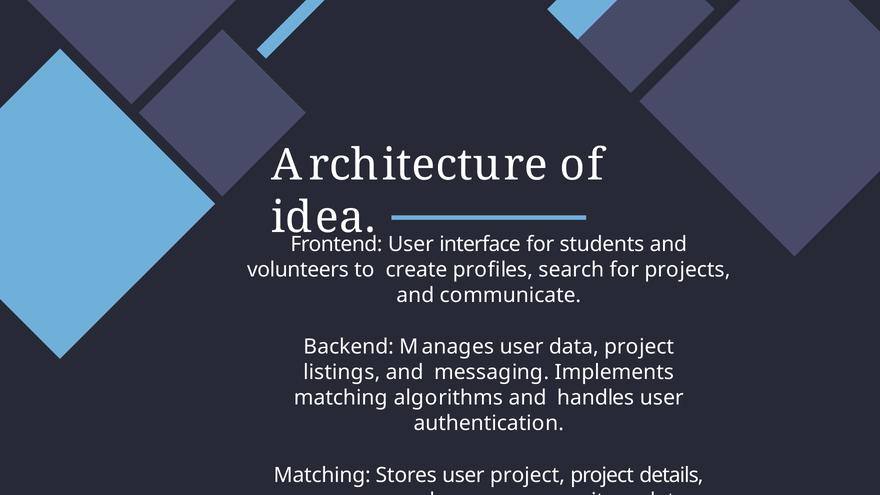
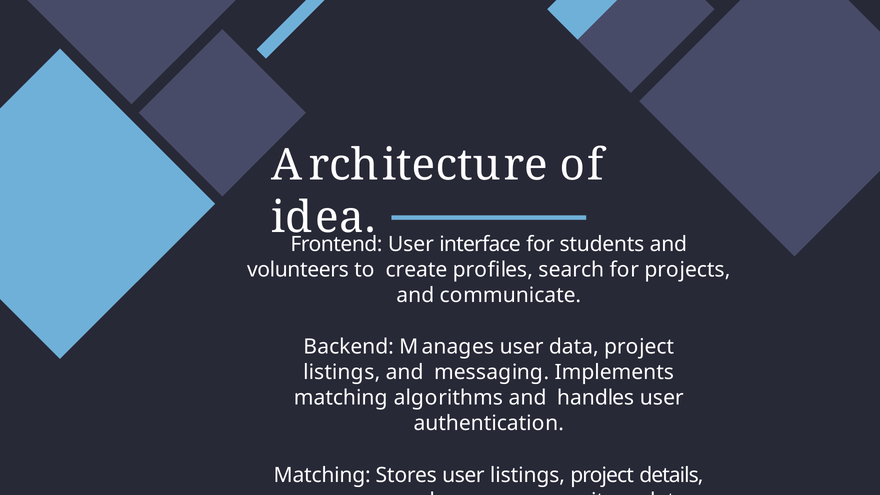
user project: project -> listings (527, 475)
